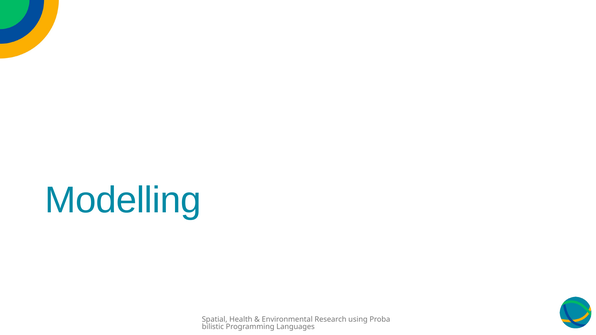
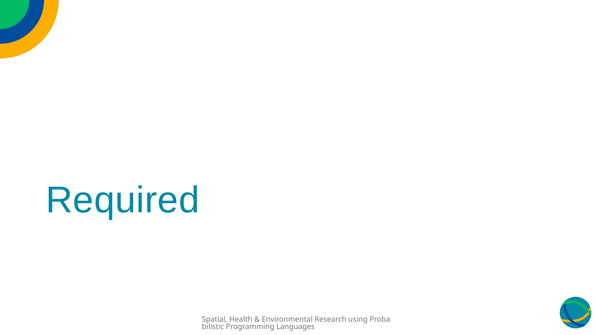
Modelling: Modelling -> Required (123, 200)
